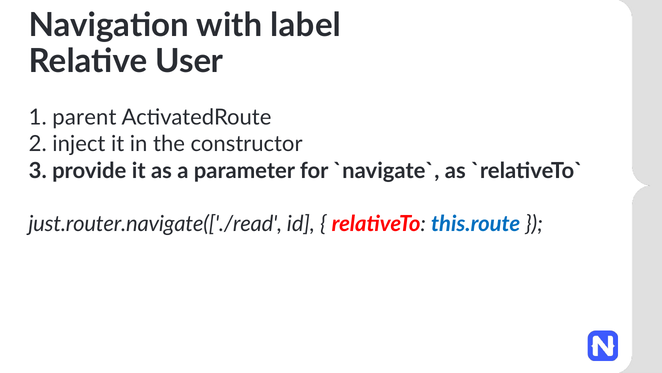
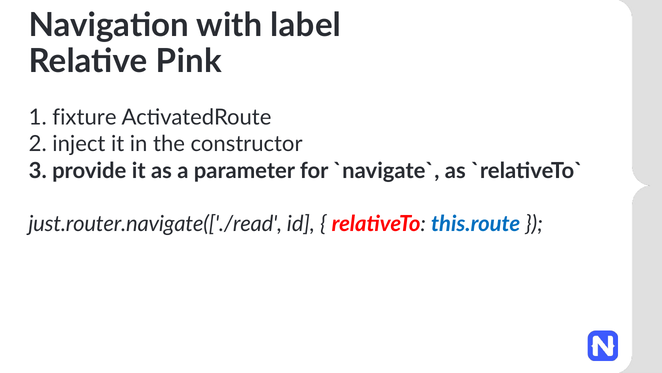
User: User -> Pink (189, 61)
parent: parent -> fixture (84, 117)
